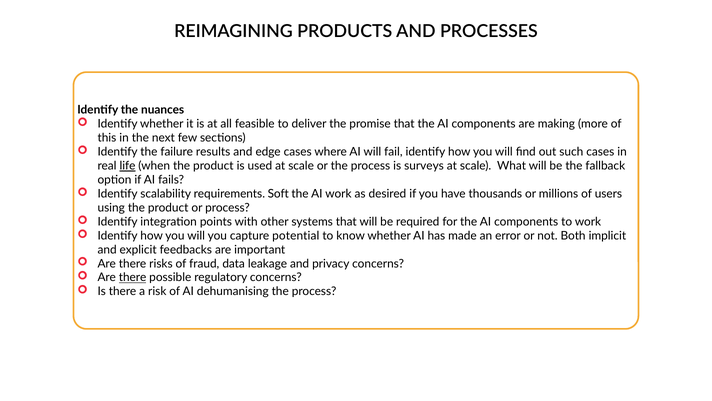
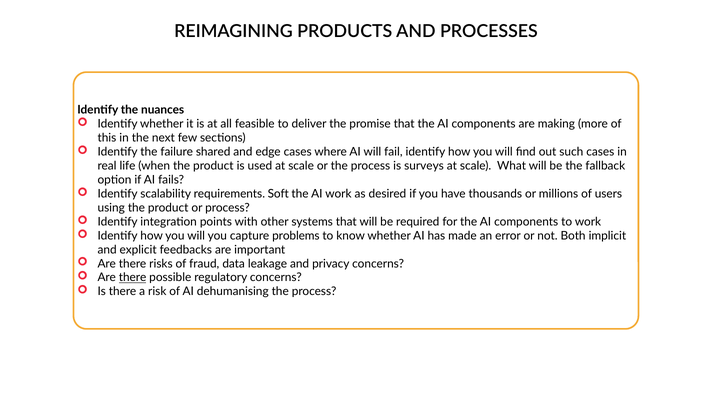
results: results -> shared (213, 152)
life underline: present -> none (127, 166)
potential: potential -> problems (296, 235)
